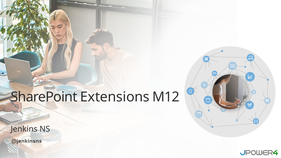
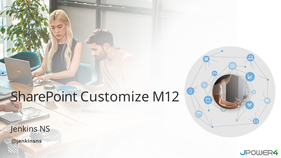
Extensions: Extensions -> Customize (115, 97)
